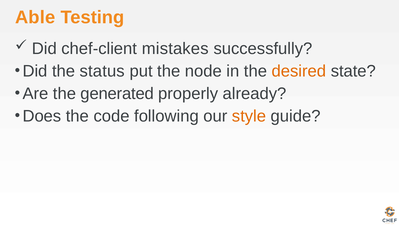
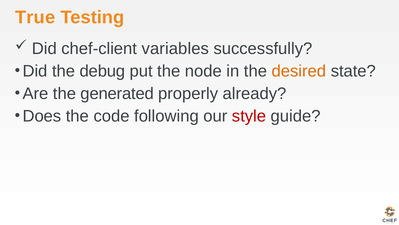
Able: Able -> True (35, 17)
mistakes: mistakes -> variables (175, 49)
status: status -> debug (102, 71)
style colour: orange -> red (249, 116)
